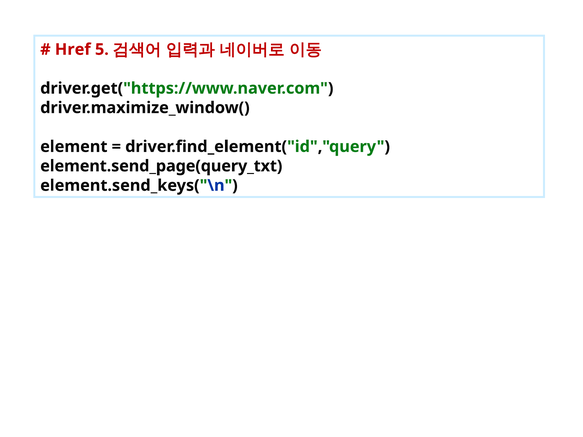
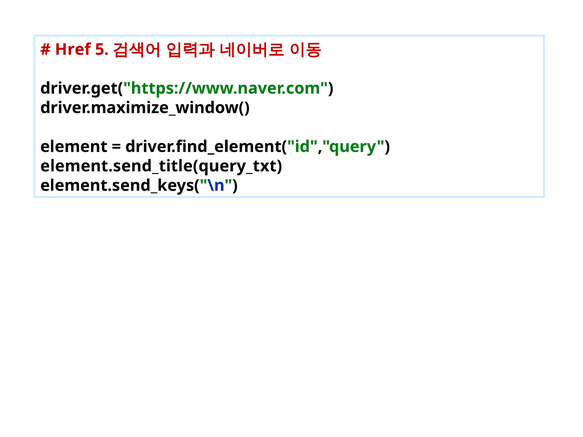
element.send_page(query_txt: element.send_page(query_txt -> element.send_title(query_txt (161, 166)
